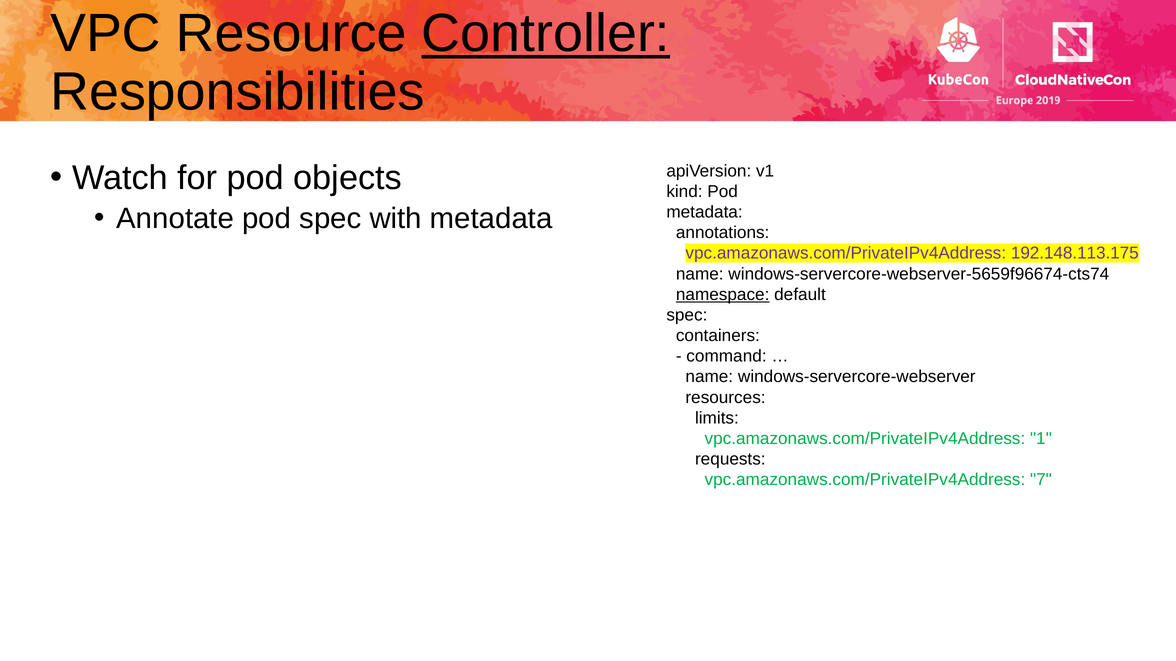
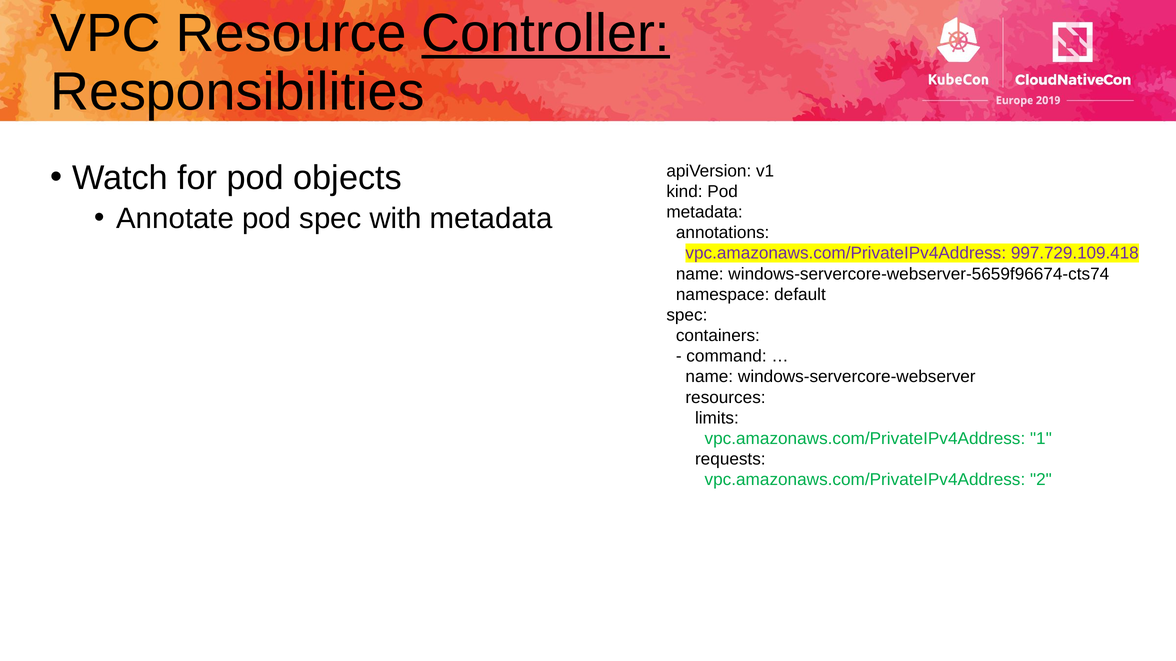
192.148.113.175: 192.148.113.175 -> 997.729.109.418 (1075, 254)
namespace underline: present -> none (723, 295)
7: 7 -> 2 (1041, 480)
